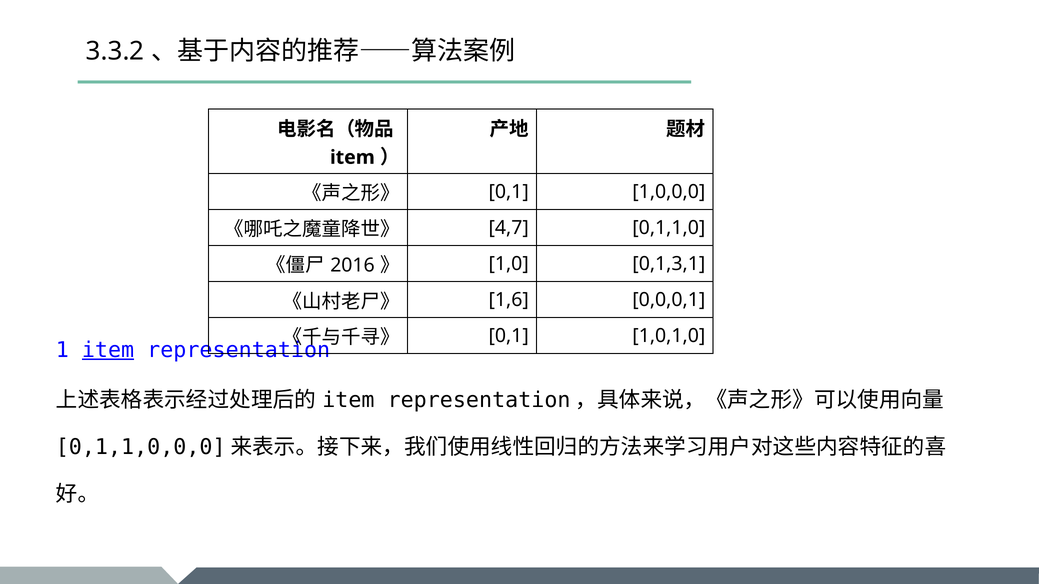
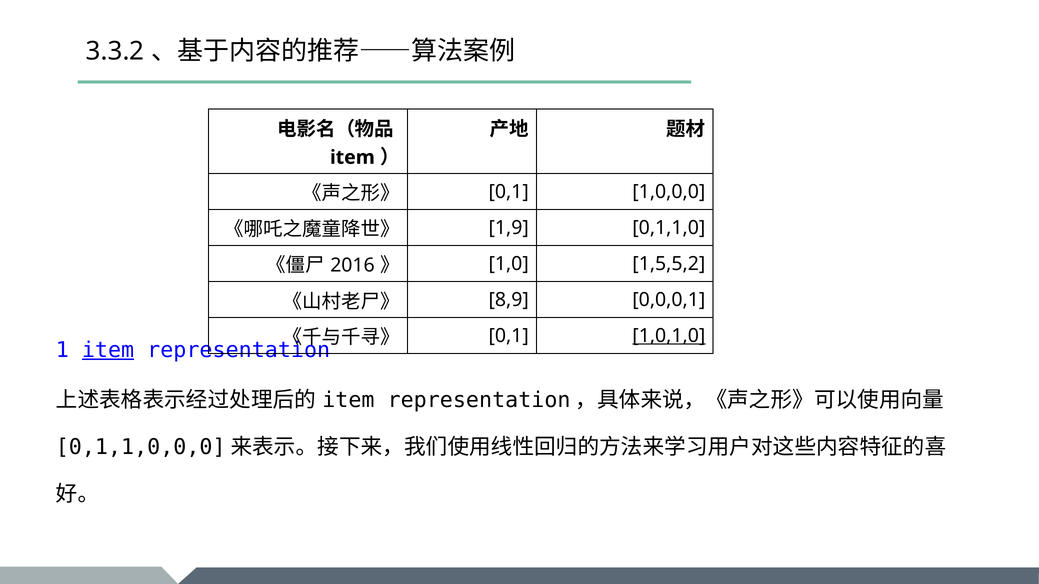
4,7: 4,7 -> 1,9 (509, 228)
0,1,3,1: 0,1,3,1 -> 1,5,5,2 (669, 264)
1,6: 1,6 -> 8,9 (509, 300)
1,0,1,0 underline: none -> present (669, 336)
